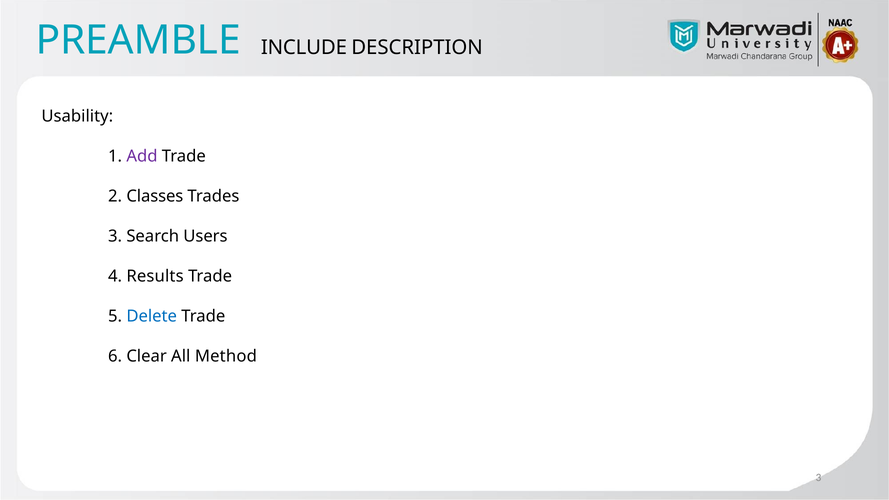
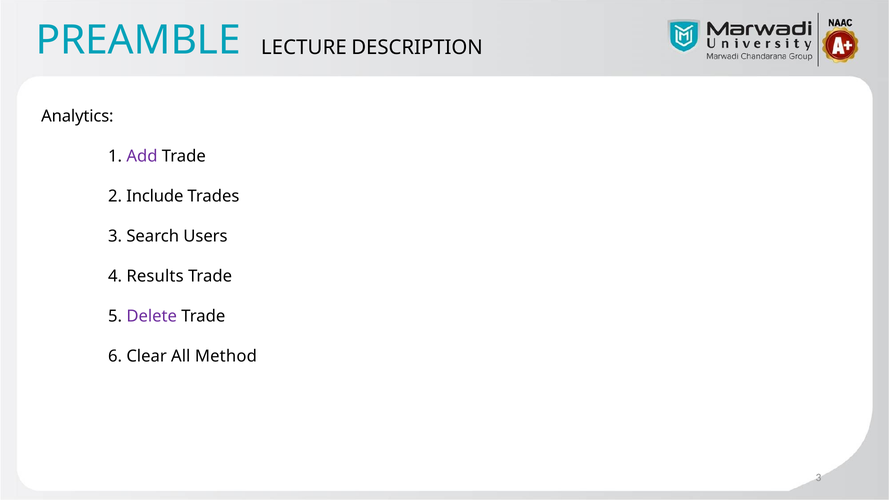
INCLUDE: INCLUDE -> LECTURE (304, 48)
Usability: Usability -> Analytics (77, 116)
Classes: Classes -> Include (155, 196)
Delete colour: blue -> purple (152, 316)
